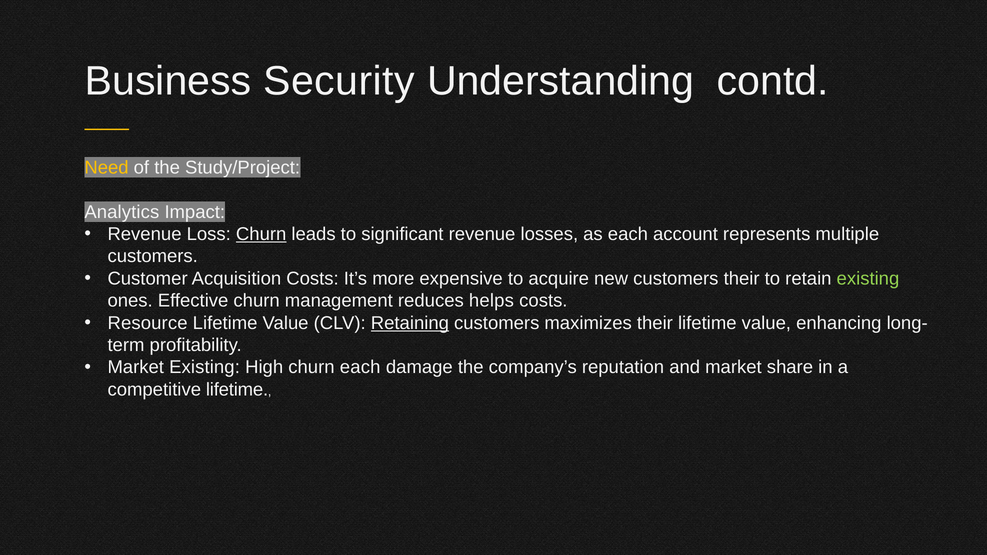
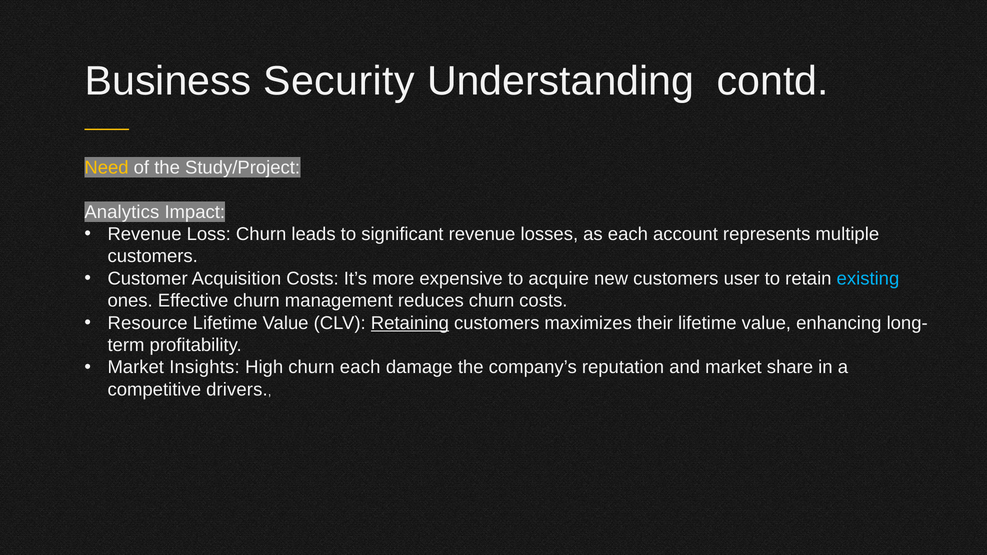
Churn underline: present -> none (261, 234)
customers their: their -> user (742, 279)
existing colour: light green -> light blue (868, 279)
reduces helps: helps -> churn (492, 301)
Market Existing: Existing -> Insights (204, 368)
competitive lifetime: lifetime -> drivers (237, 390)
